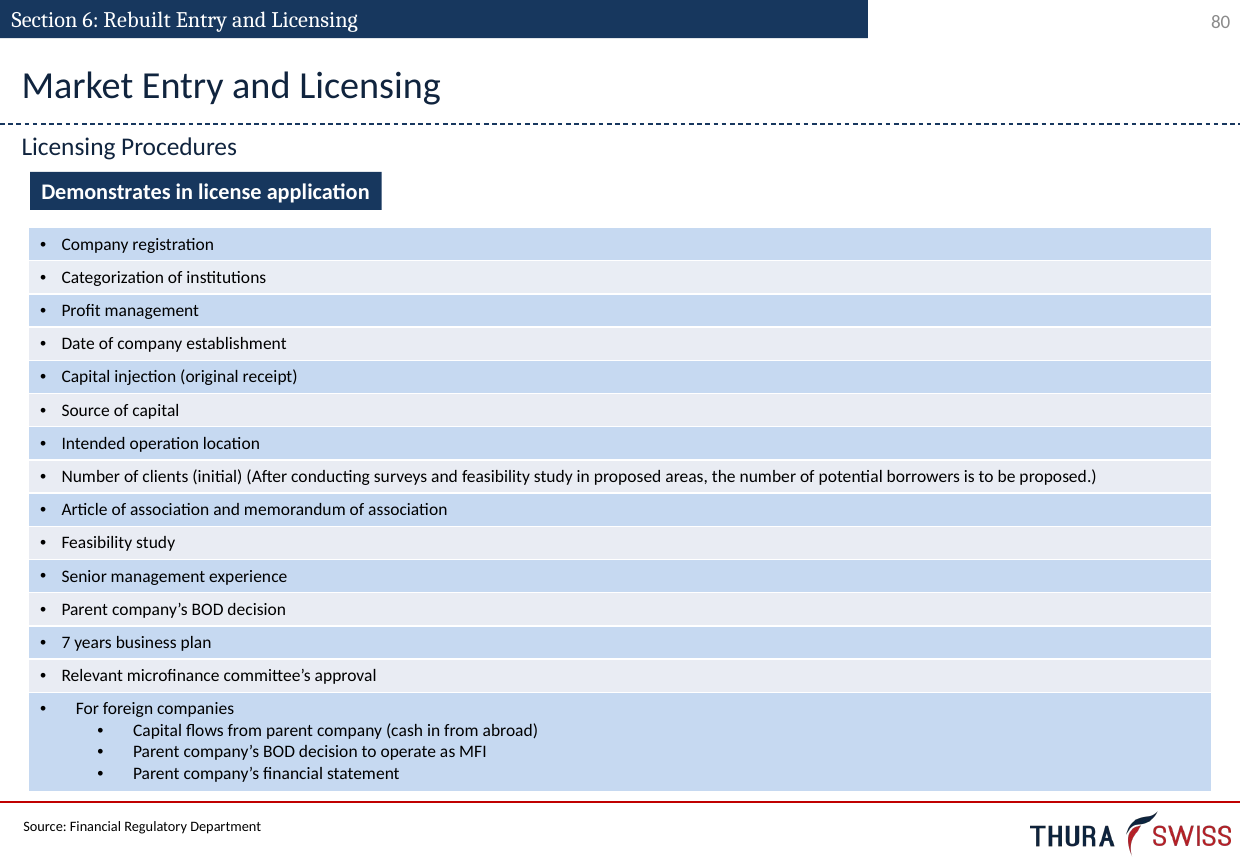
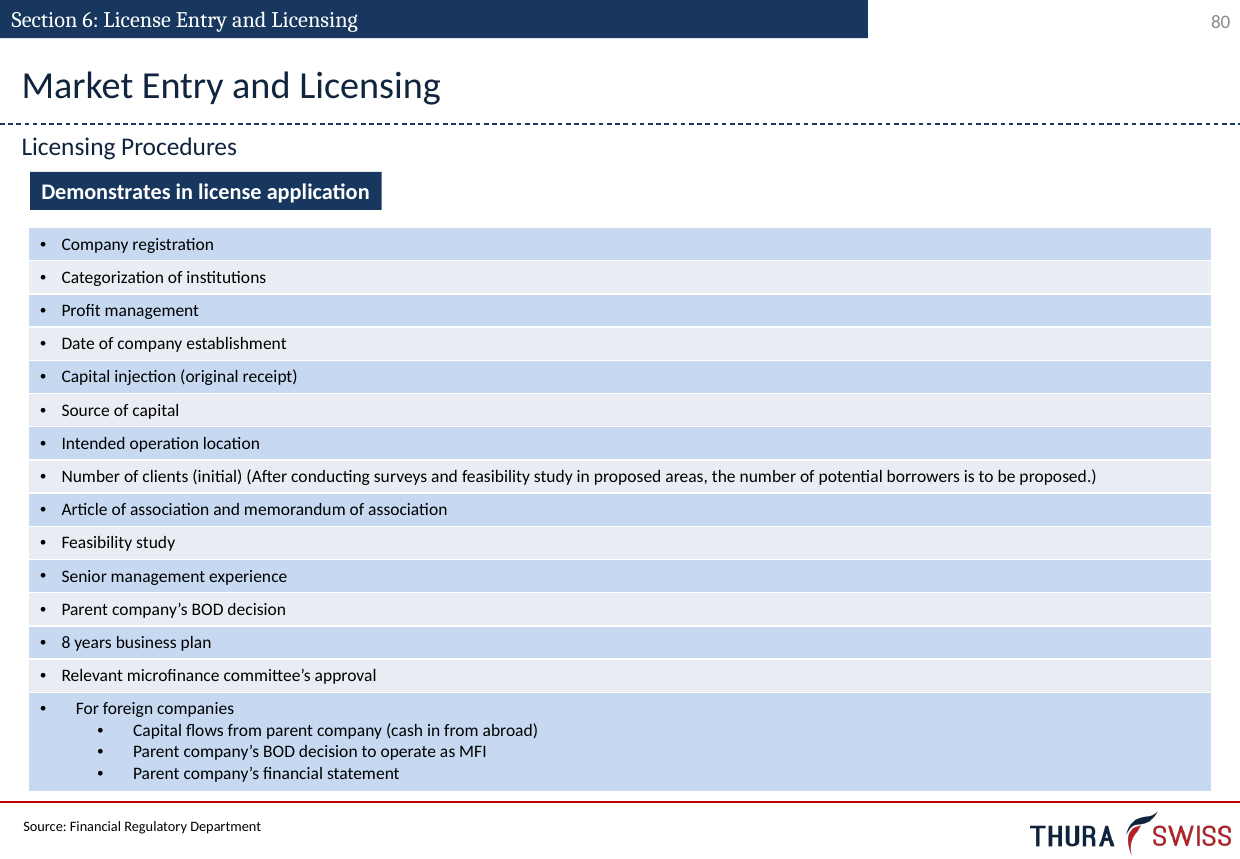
6 Rebuilt: Rebuilt -> License (137, 20)
7: 7 -> 8 (66, 642)
